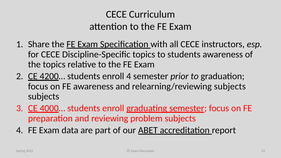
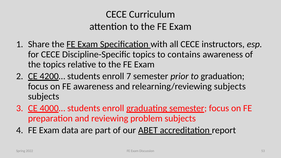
to students: students -> contains (184, 54)
enroll 4: 4 -> 7 (129, 76)
